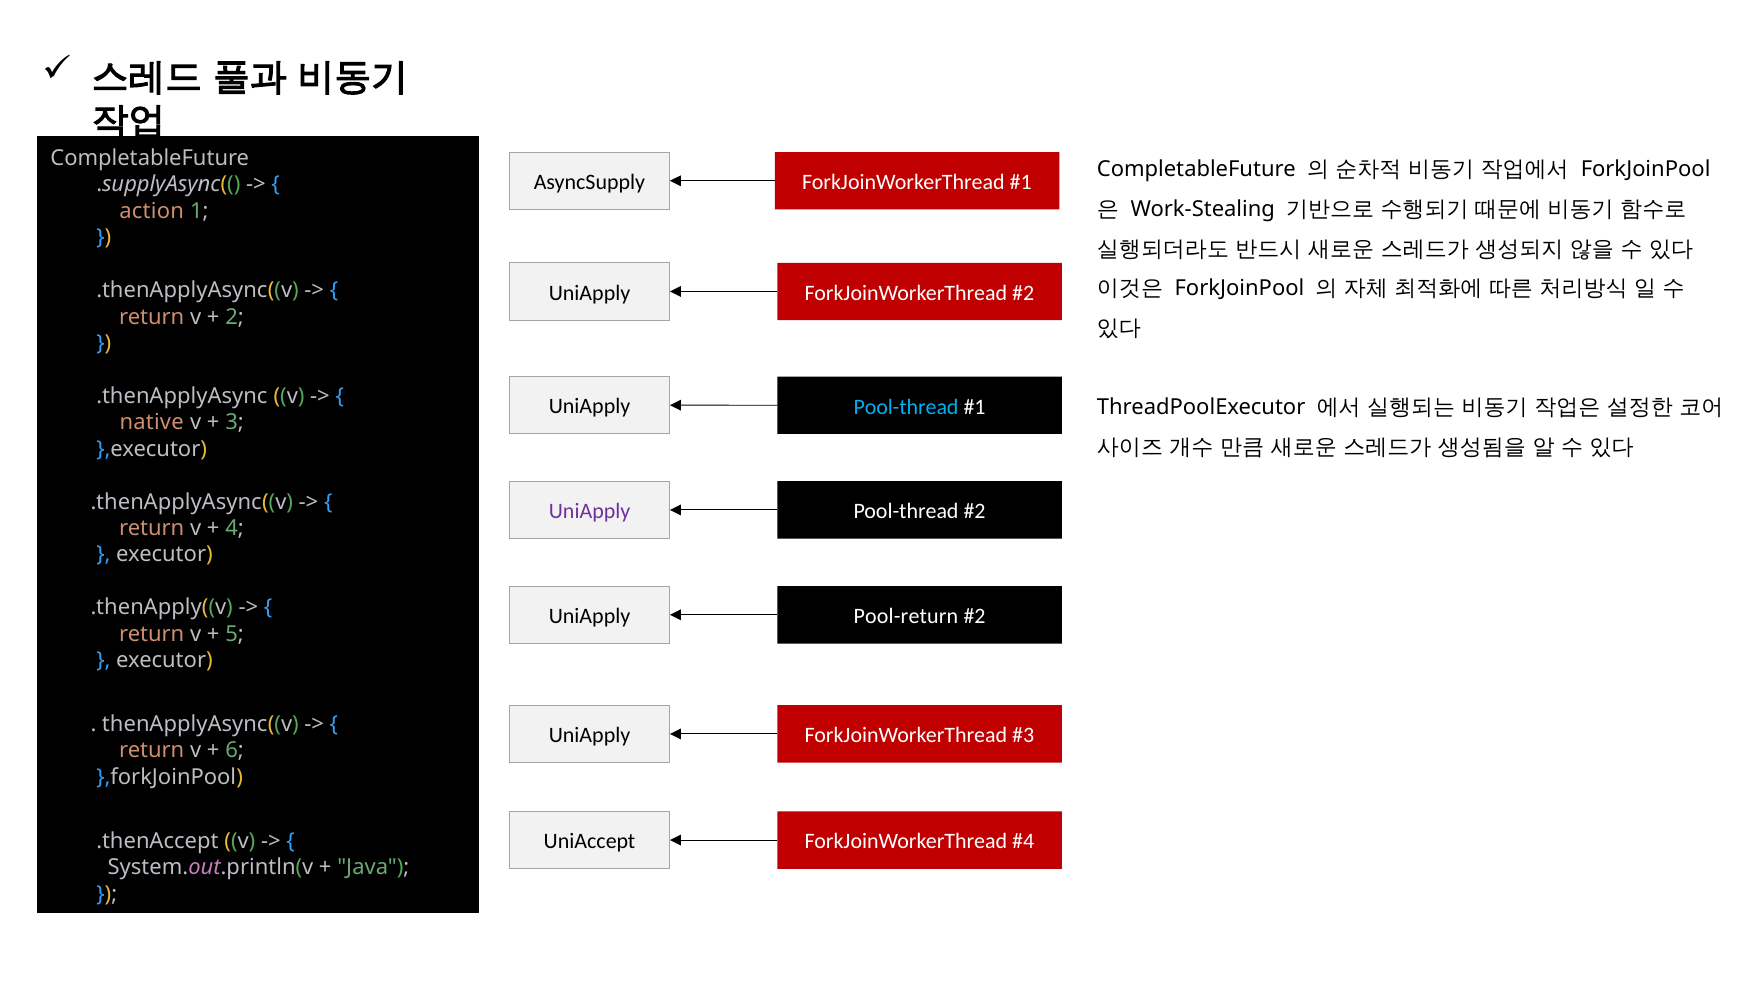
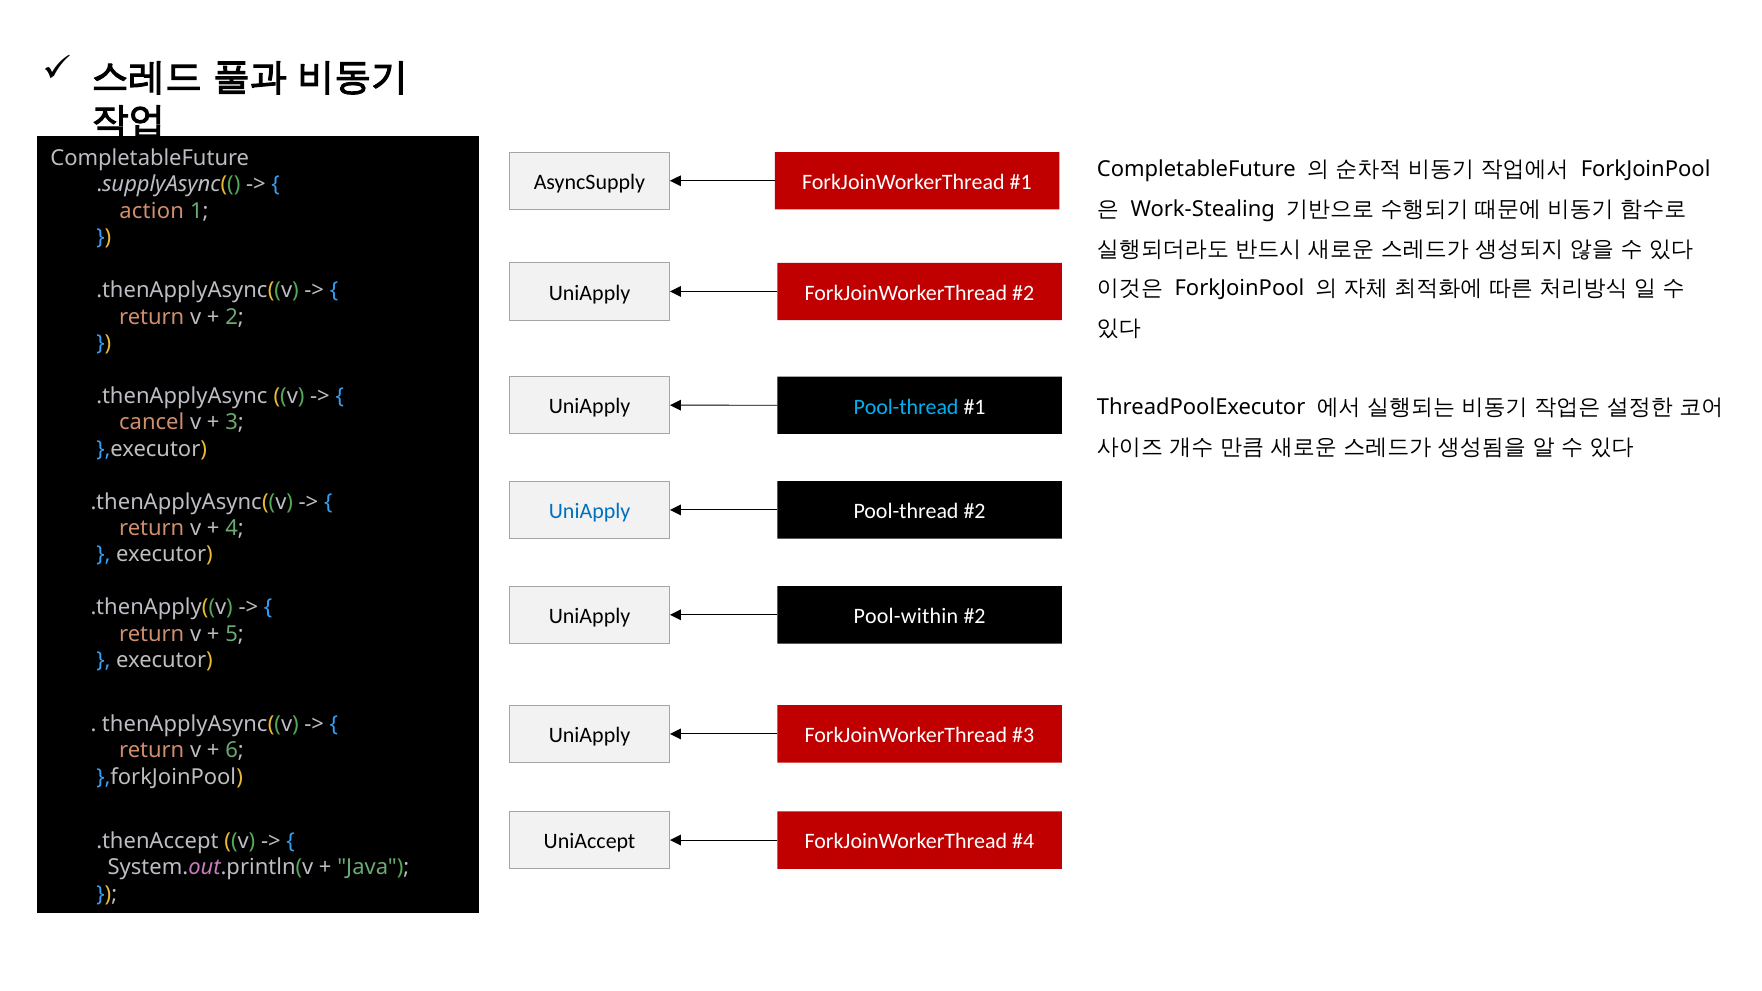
native: native -> cancel (152, 423)
UniApply colour: purple -> blue (590, 511)
Pool-return: Pool-return -> Pool-within (906, 616)
